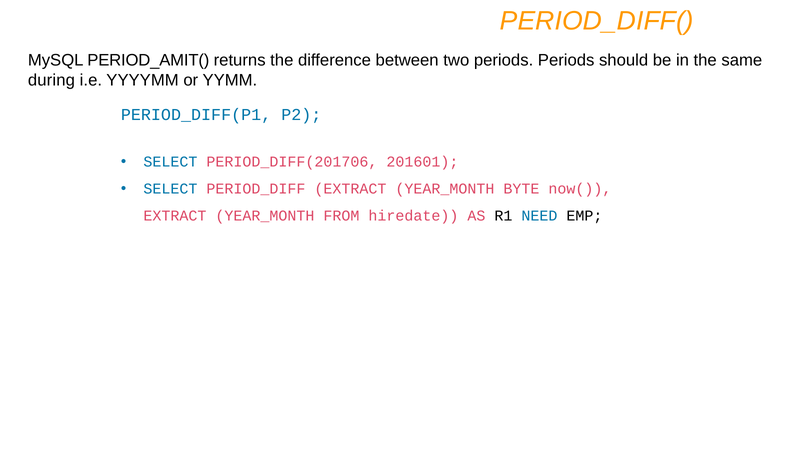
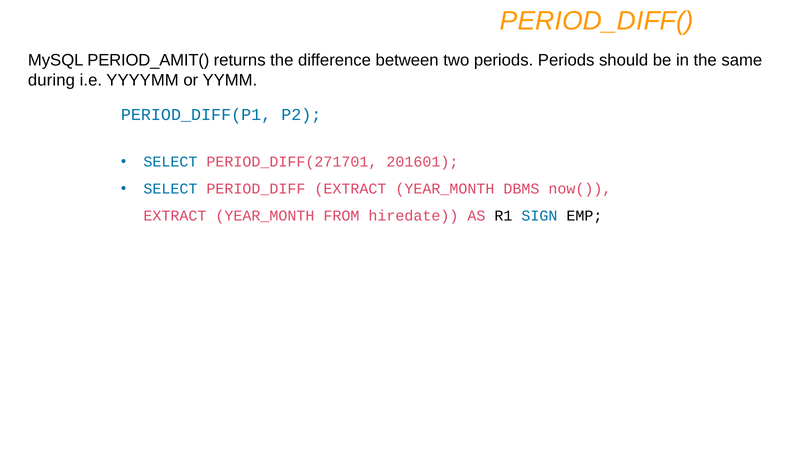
PERIOD_DIFF(201706: PERIOD_DIFF(201706 -> PERIOD_DIFF(271701 (292, 162)
BYTE: BYTE -> DBMS (521, 189)
NEED: NEED -> SIGN (539, 216)
